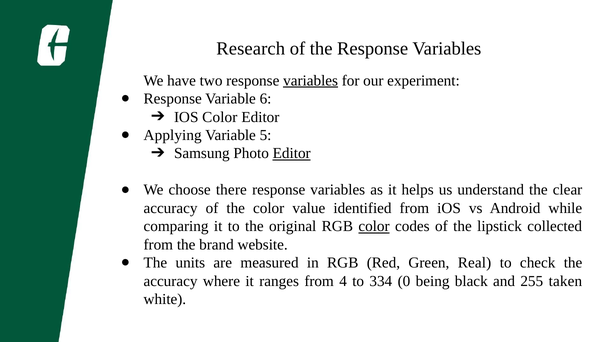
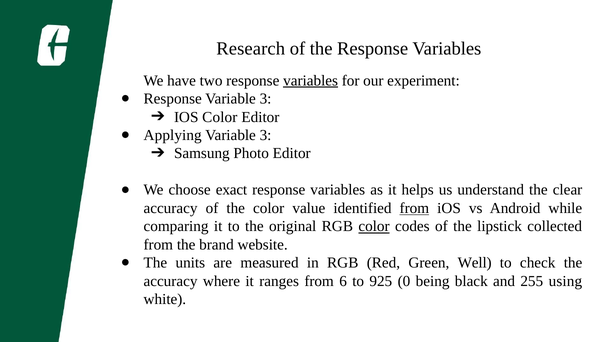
Response Variable 6: 6 -> 3 (266, 99)
5: 5 -> 3 (266, 135)
Editor underline: present -> none (292, 153)
there: there -> exact (232, 190)
from underline: none -> present (414, 208)
Real: Real -> Well (475, 263)
4: 4 -> 6 (343, 281)
334: 334 -> 925 (381, 281)
taken: taken -> using (565, 281)
